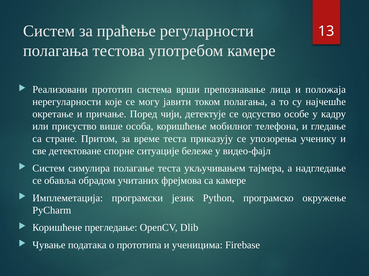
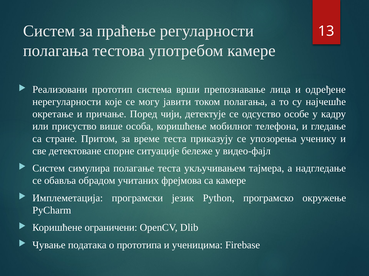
положаја: положаја -> одређене (326, 90)
прегледање: прегледање -> ограничени (111, 228)
